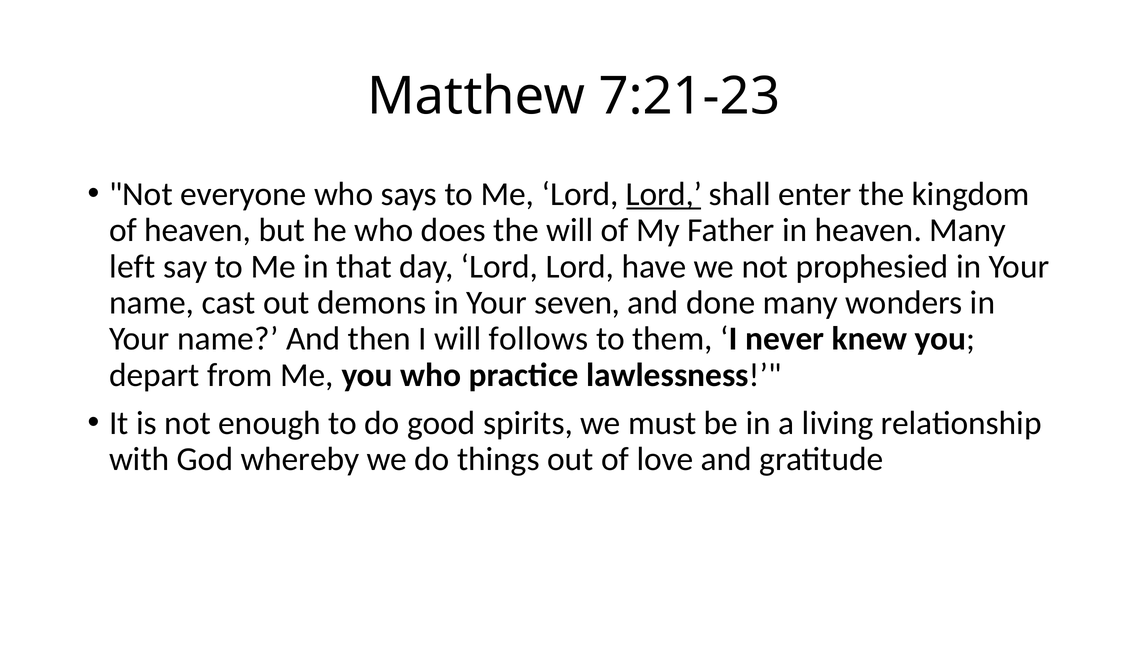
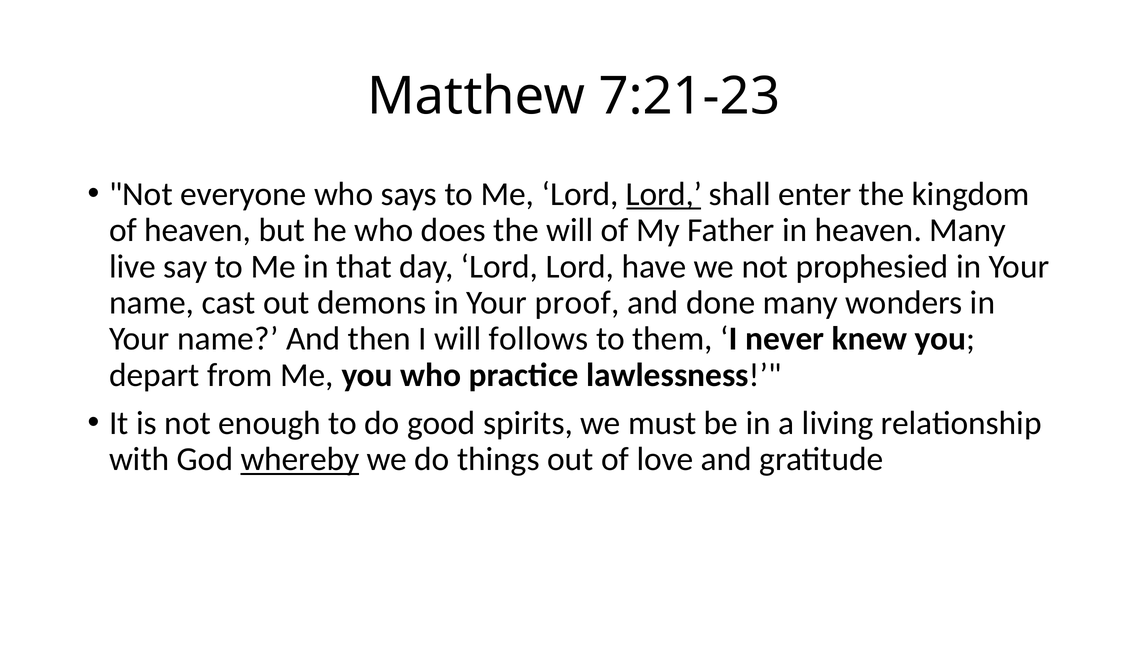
left: left -> live (133, 266)
seven: seven -> proof (577, 303)
whereby underline: none -> present (300, 459)
